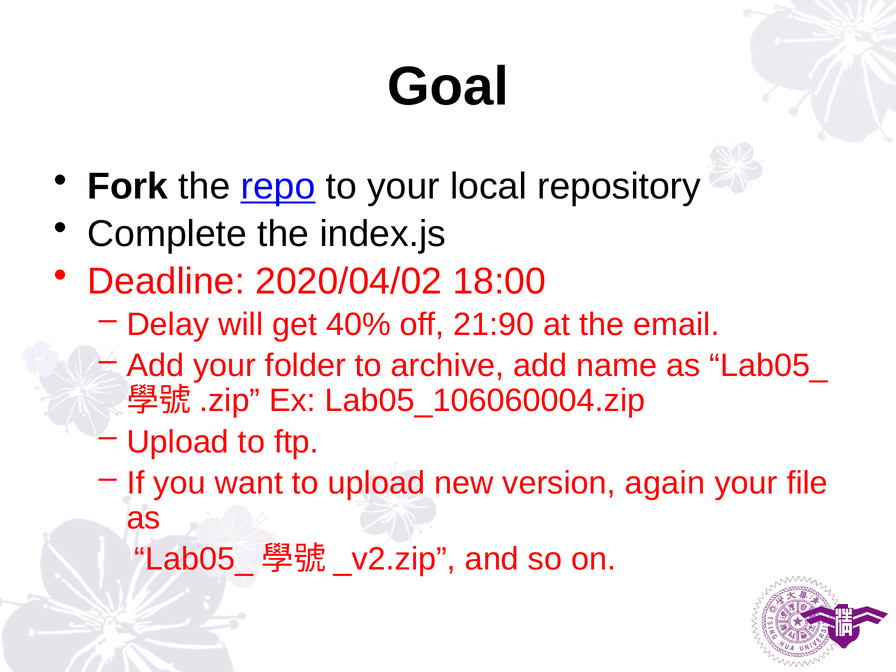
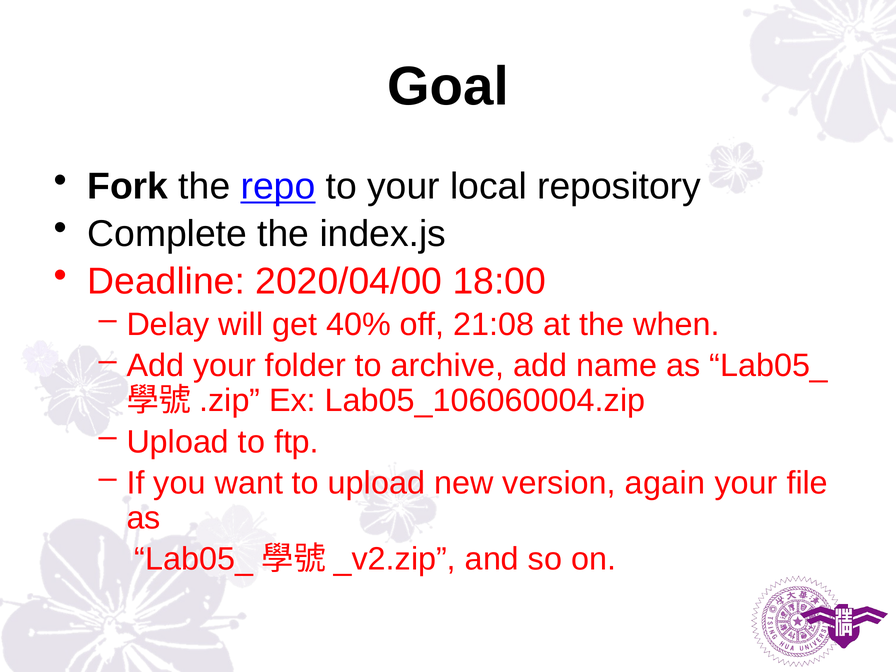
2020/04/02: 2020/04/02 -> 2020/04/00 (349, 281)
21:90: 21:90 -> 21:08 (494, 325)
email: email -> when (676, 325)
